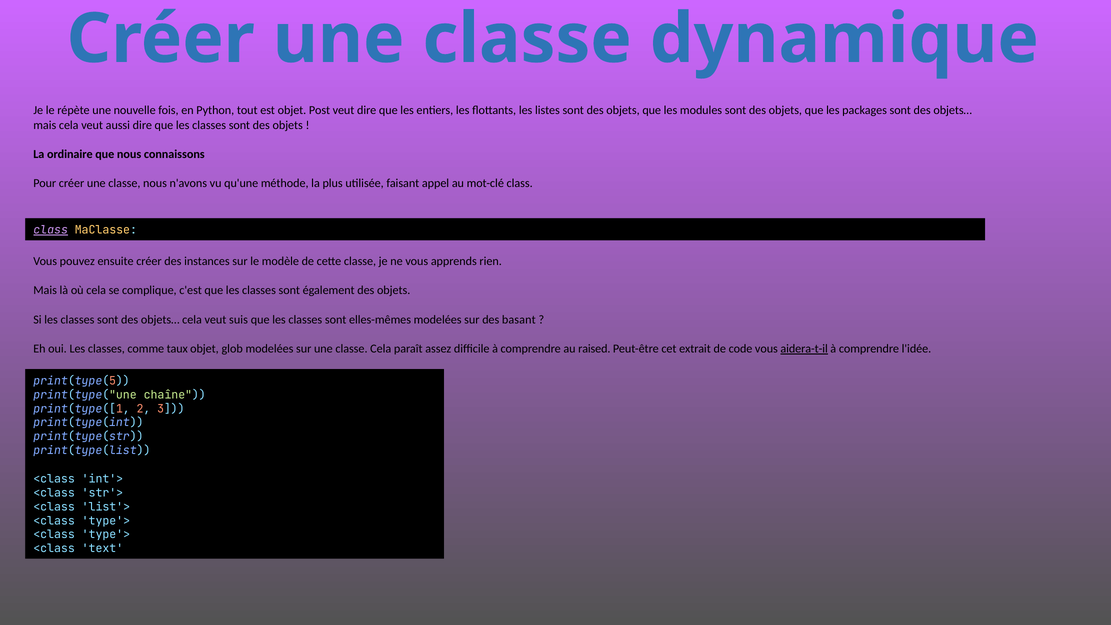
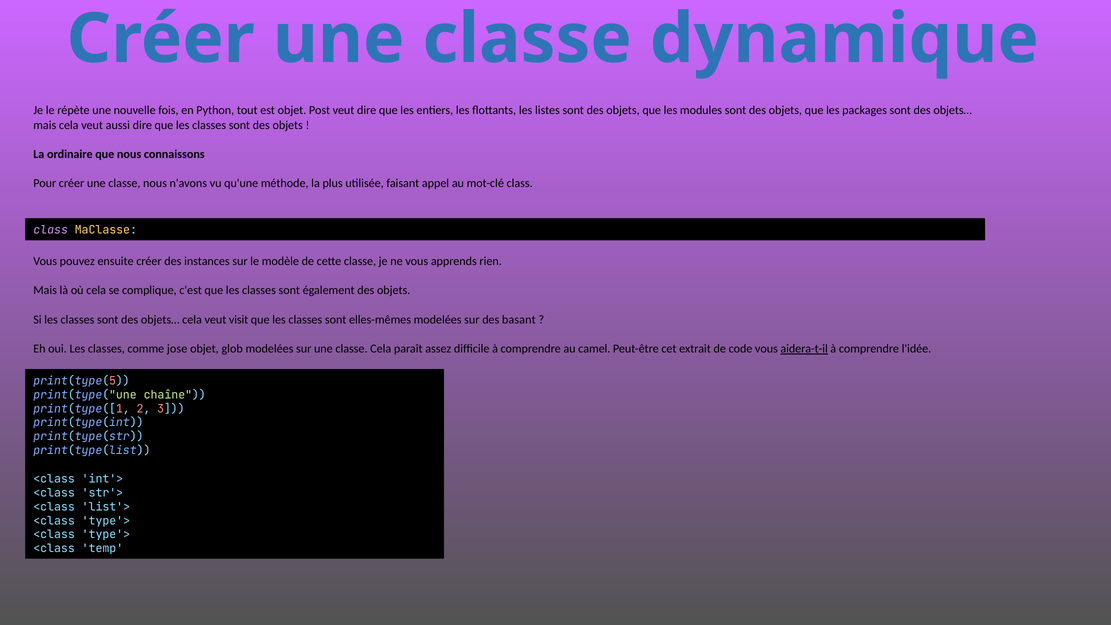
class underline: present -> none (51, 230)
suis: suis -> visit (239, 320)
taux: taux -> jose (177, 349)
raised: raised -> camel (594, 349)
text'>: text'> -> temp'> (106, 548)
